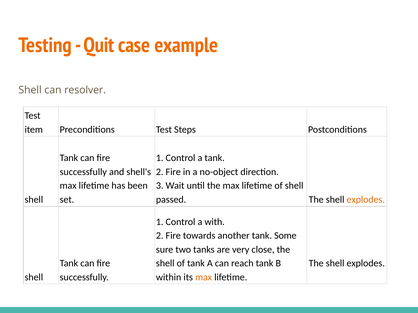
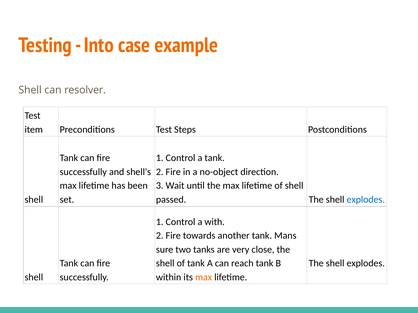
Quit: Quit -> Into (99, 45)
explodes colour: orange -> blue (366, 200)
Some: Some -> Mans (285, 236)
